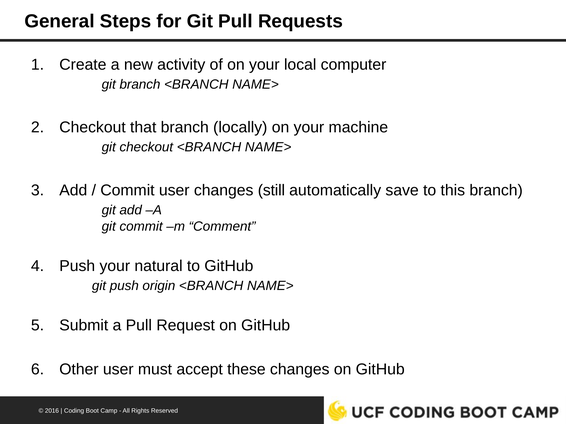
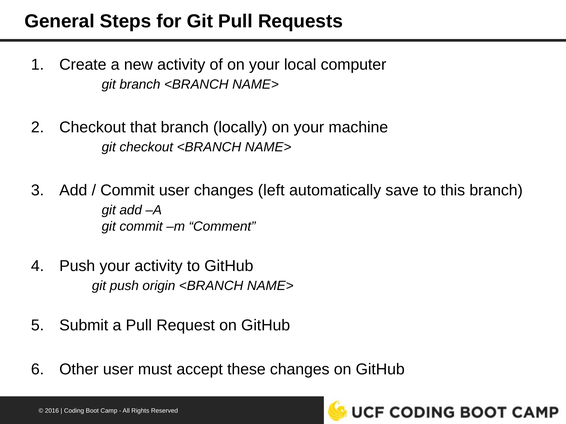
still: still -> left (271, 191)
your natural: natural -> activity (159, 266)
